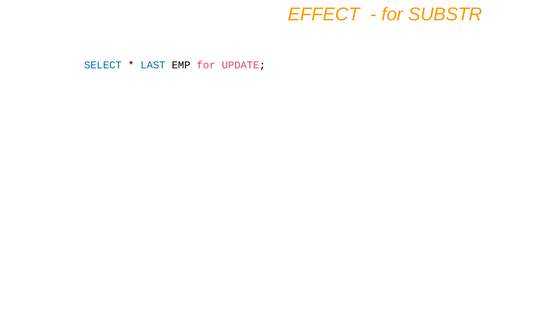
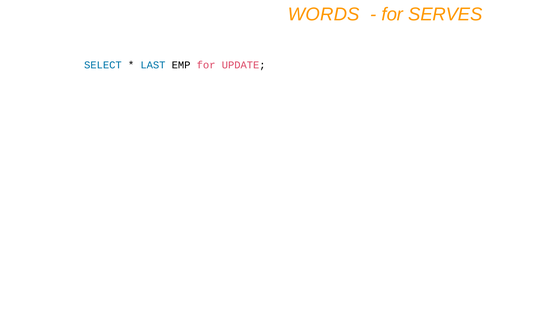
EFFECT: EFFECT -> WORDS (324, 14)
SUBSTR: SUBSTR -> SERVES (445, 14)
